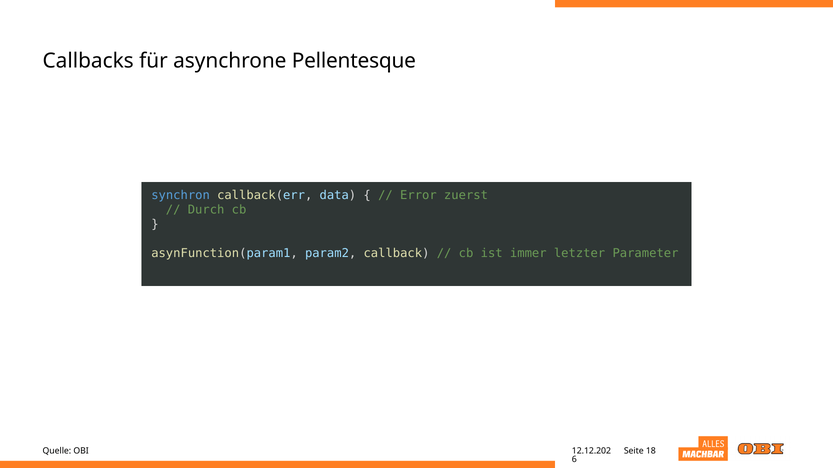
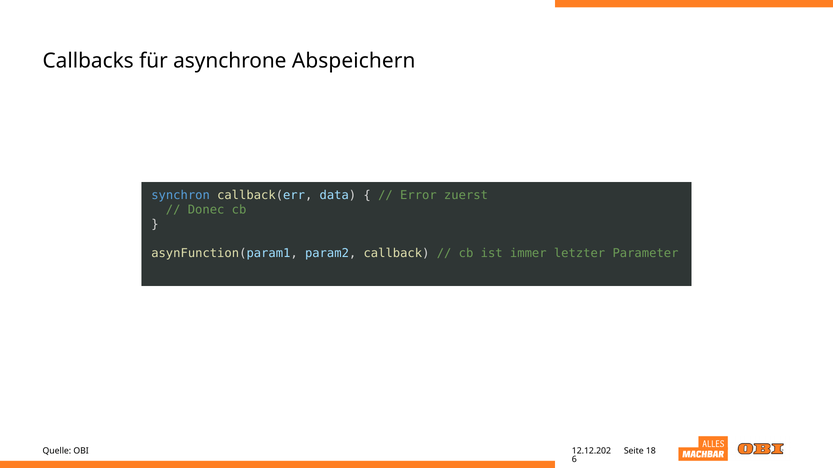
Pellentesque: Pellentesque -> Abspeichern (354, 61)
Durch: Durch -> Donec (206, 210)
